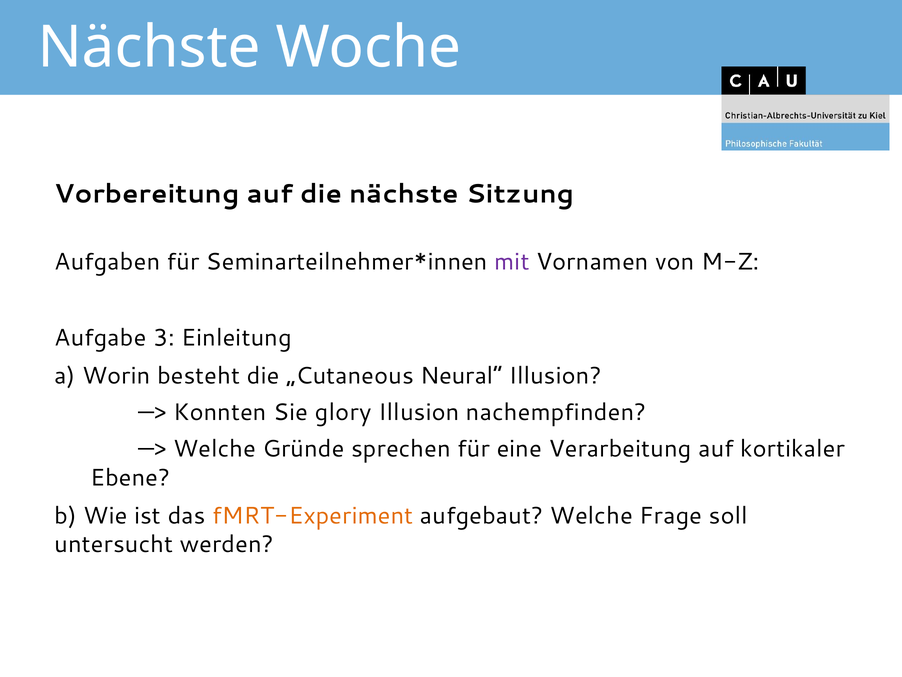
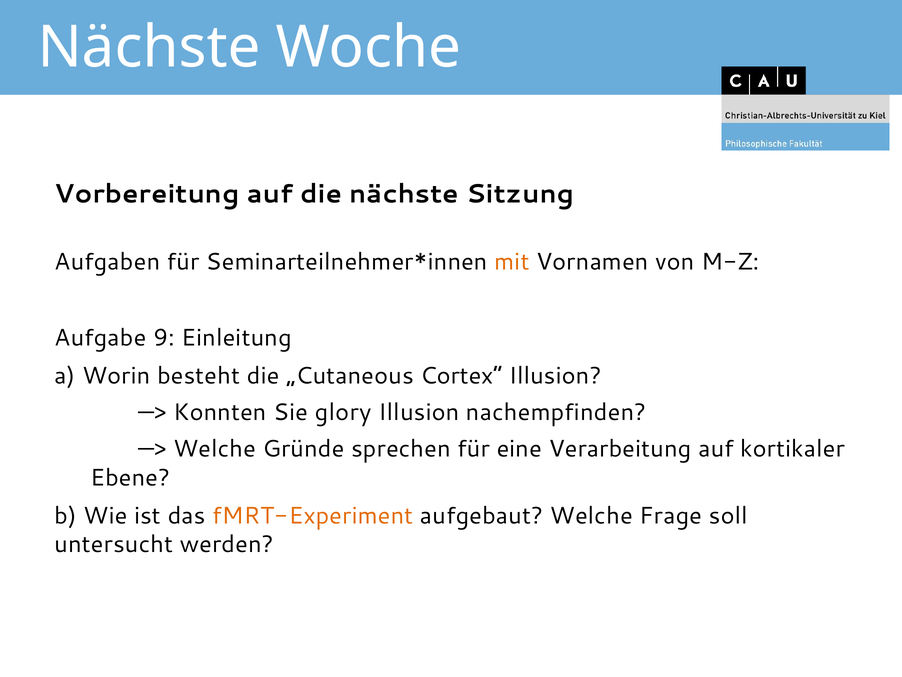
mit colour: purple -> orange (512, 262)
3: 3 -> 9 (164, 337)
Neural“: Neural“ -> Cortex“ (461, 375)
